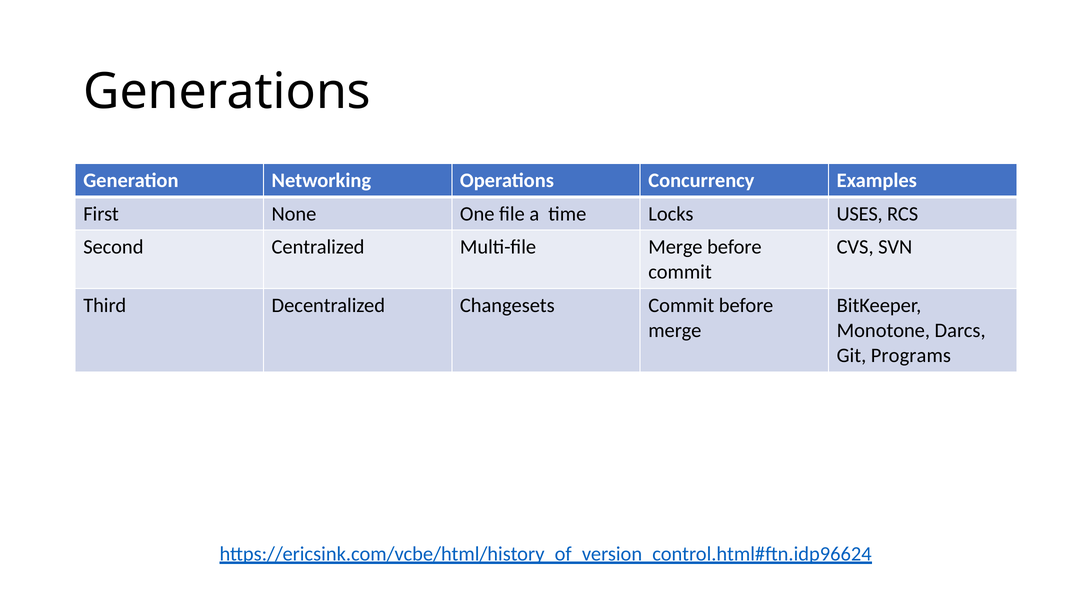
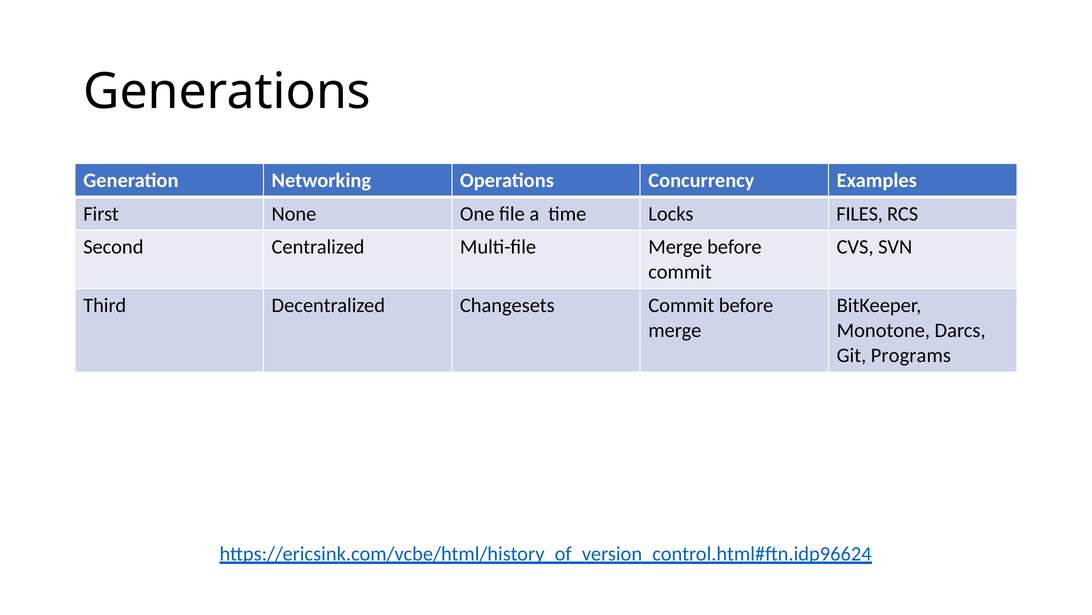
USES: USES -> FILES (860, 214)
